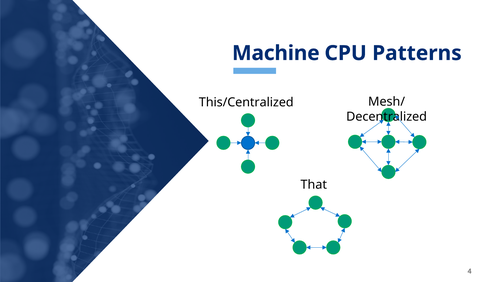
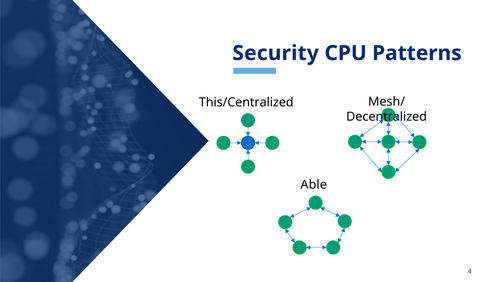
Machine: Machine -> Security (276, 53)
That: That -> Able (314, 185)
